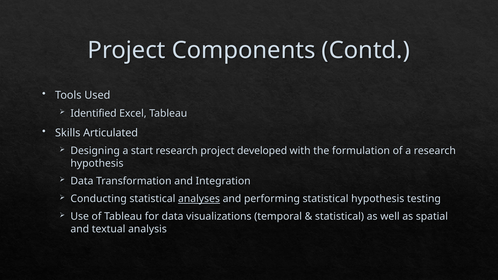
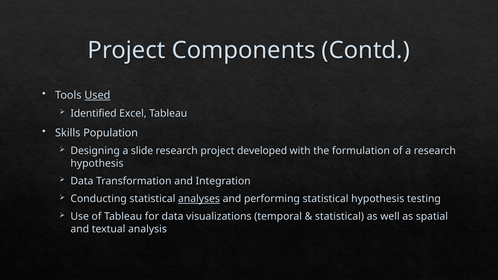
Used underline: none -> present (97, 95)
Articulated: Articulated -> Population (111, 133)
start: start -> slide (142, 151)
